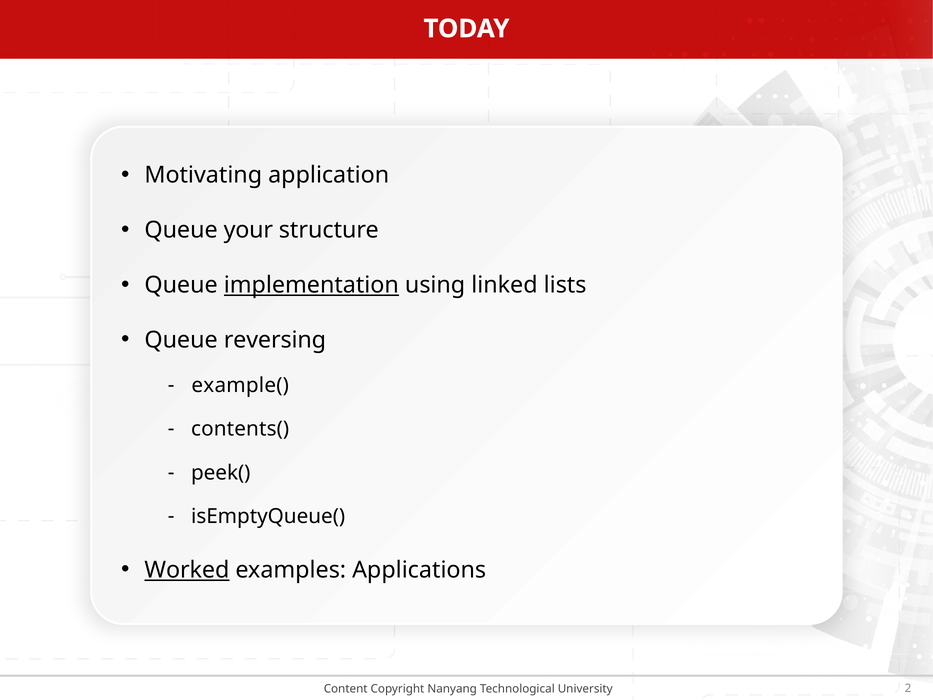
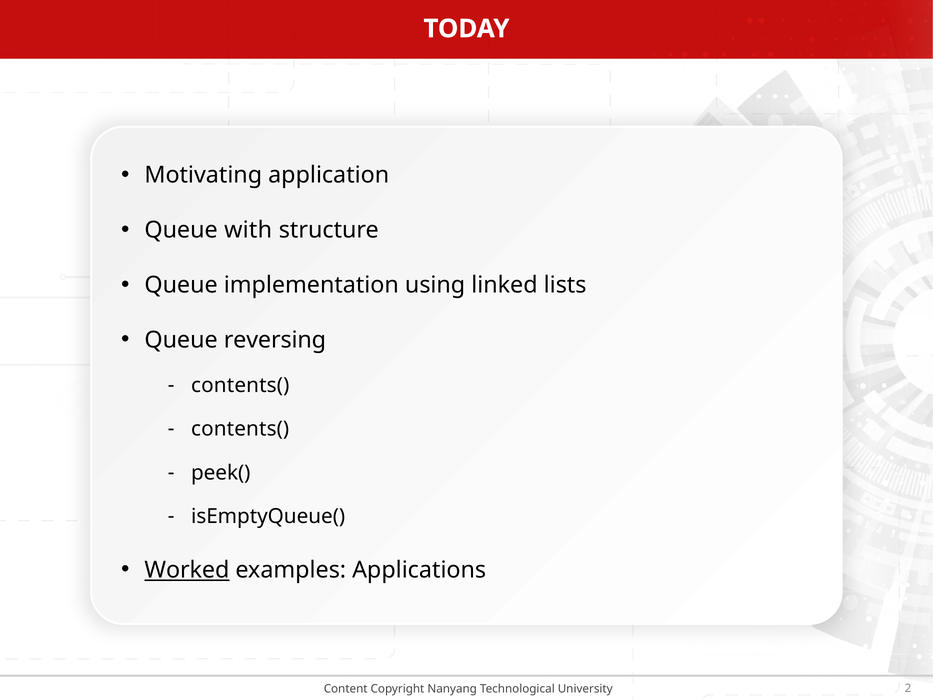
your: your -> with (248, 230)
implementation underline: present -> none (311, 285)
example(: example( -> contents( (240, 385)
